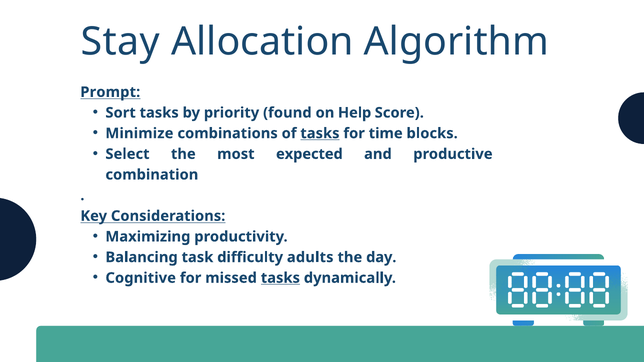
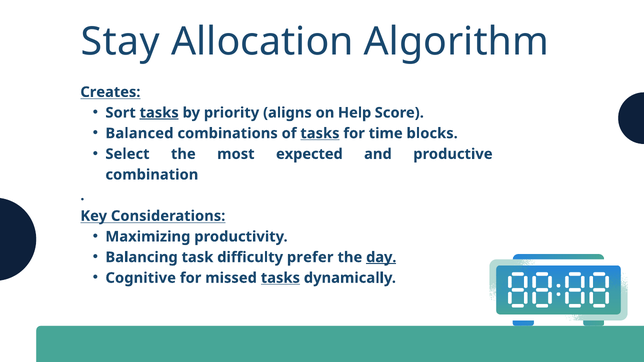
Prompt: Prompt -> Creates (110, 92)
tasks underline: none -> present (159, 113)
found: found -> aligns (287, 113)
Minimize: Minimize -> Balanced (139, 133)
adults: adults -> prefer (310, 257)
day underline: none -> present (381, 257)
